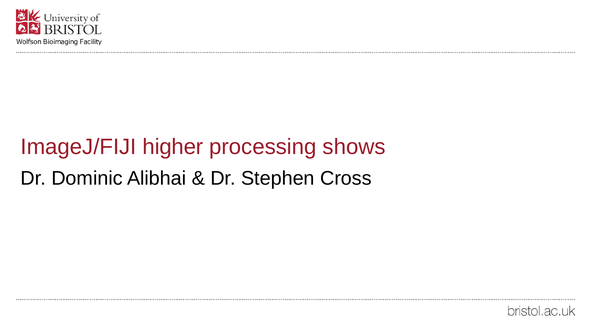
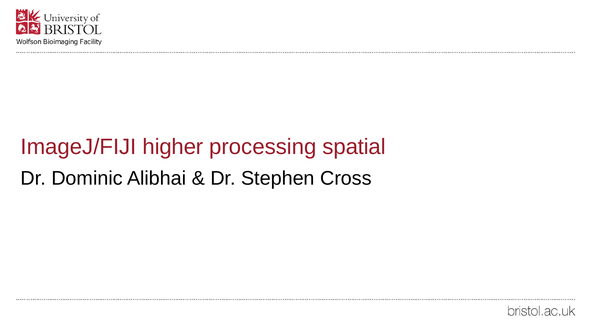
shows: shows -> spatial (354, 147)
